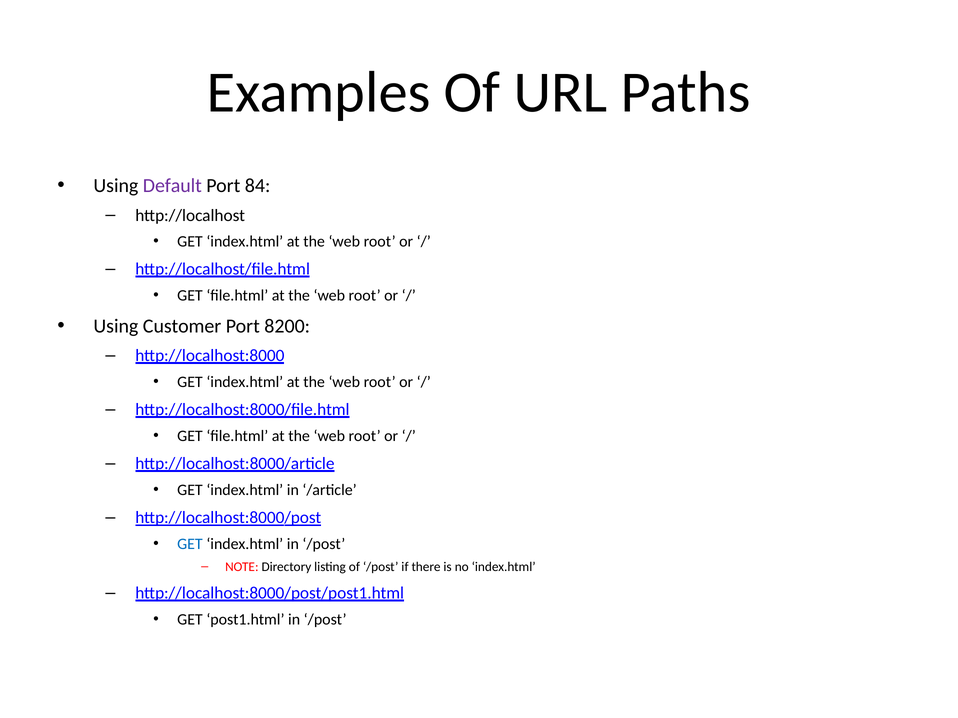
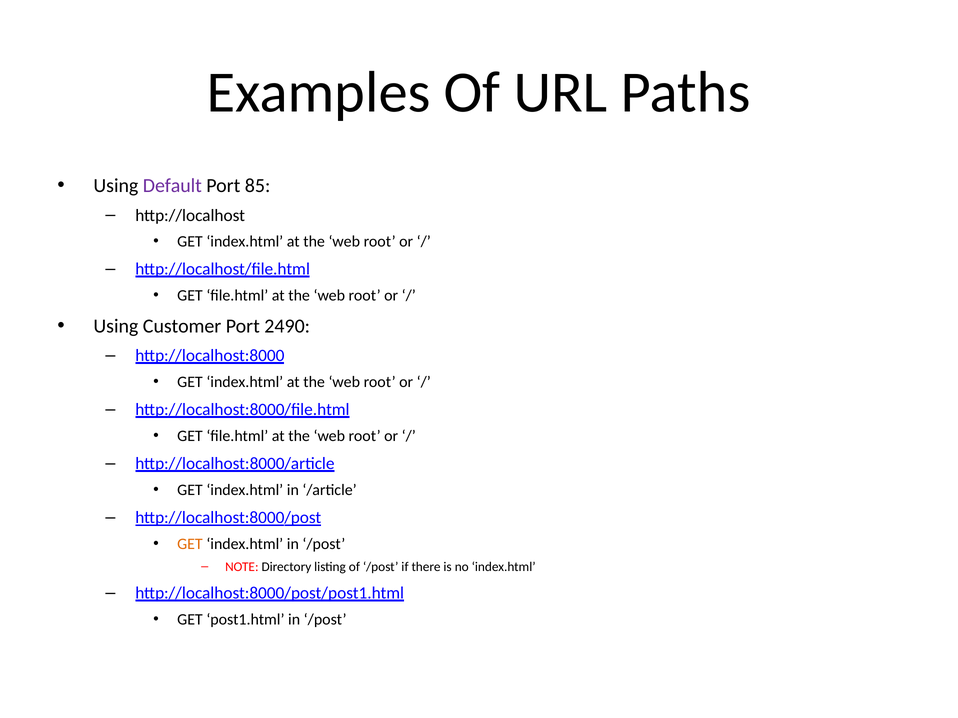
84: 84 -> 85 (258, 186)
8200: 8200 -> 2490 (287, 326)
GET colour: blue -> orange (190, 545)
